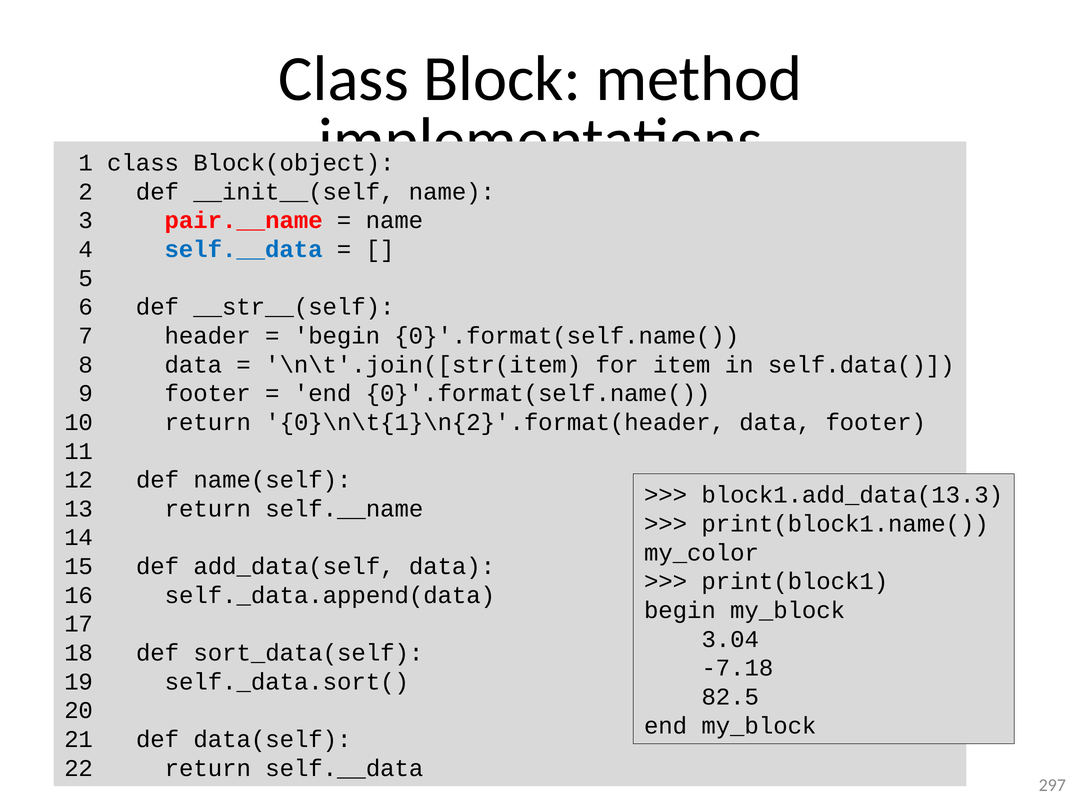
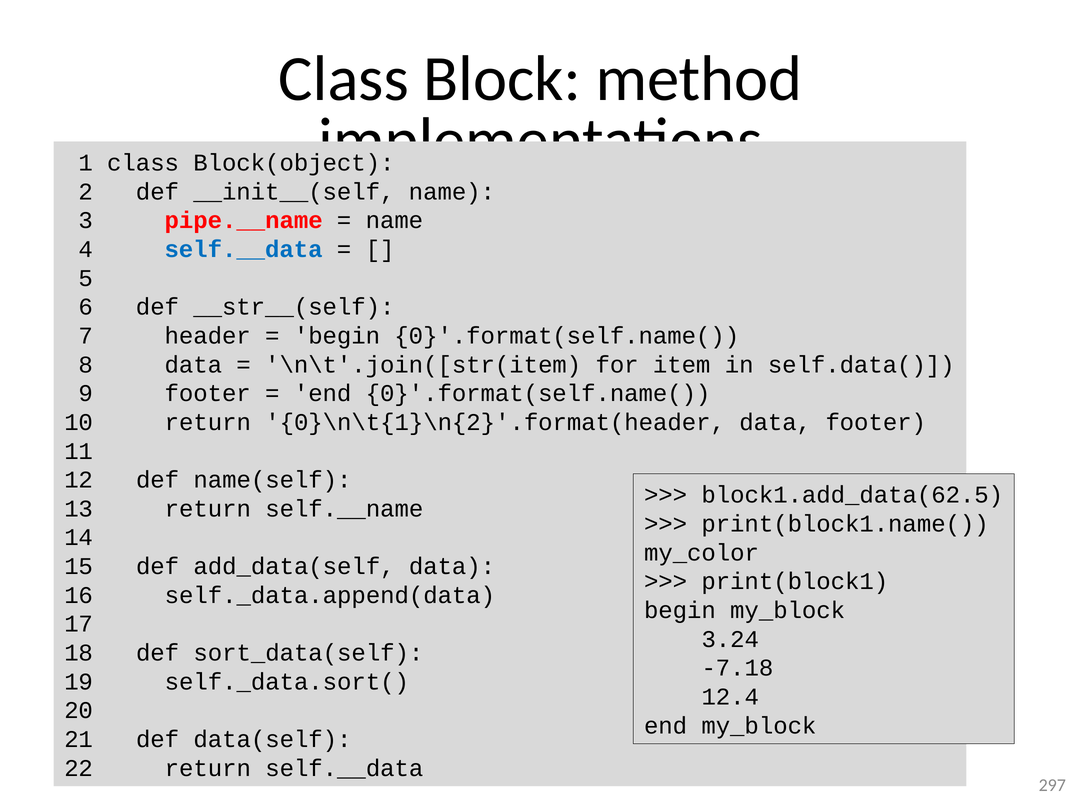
pair.__name: pair.__name -> pipe.__name (244, 220)
block1.add_data(13.3: block1.add_data(13.3 -> block1.add_data(62.5 (852, 495)
3.04: 3.04 -> 3.24 (730, 639)
82.5: 82.5 -> 12.4 (730, 697)
